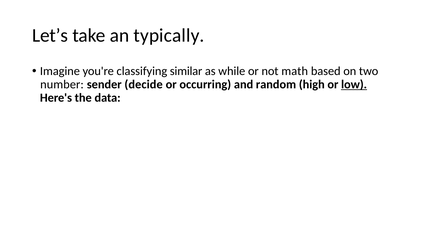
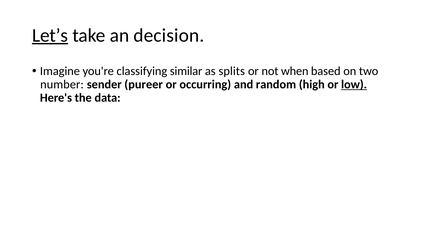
Let’s underline: none -> present (50, 35)
typically: typically -> decision (169, 35)
while: while -> splits (232, 71)
math: math -> when (295, 71)
decide: decide -> pureer (144, 84)
